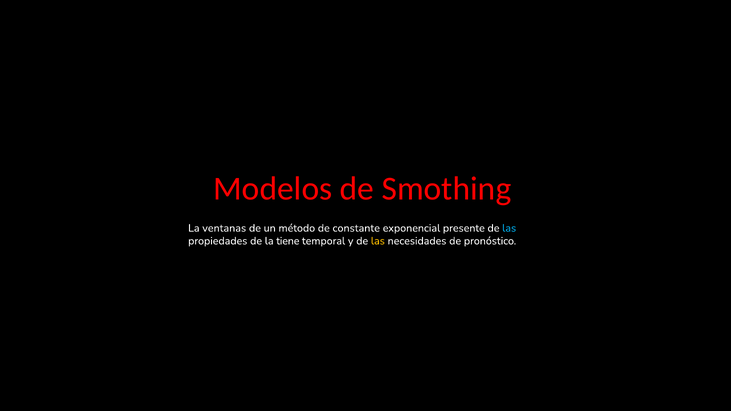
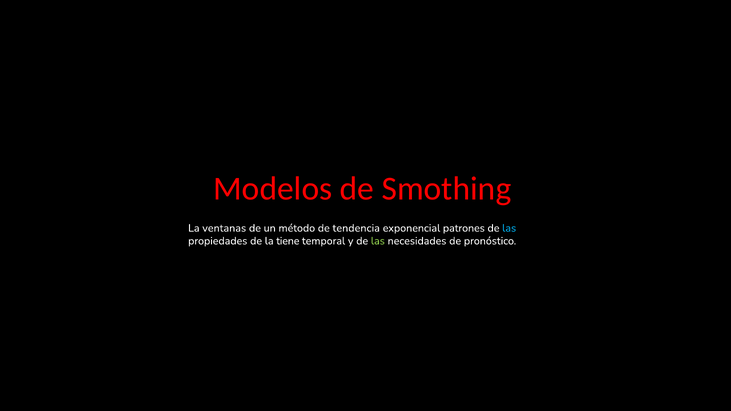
constante: constante -> tendencia (356, 228)
presente: presente -> patrones (464, 228)
las colour: yellow -> light green (378, 241)
